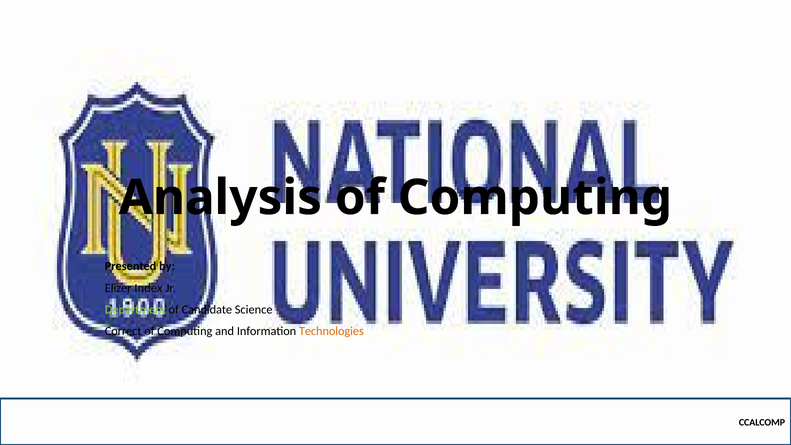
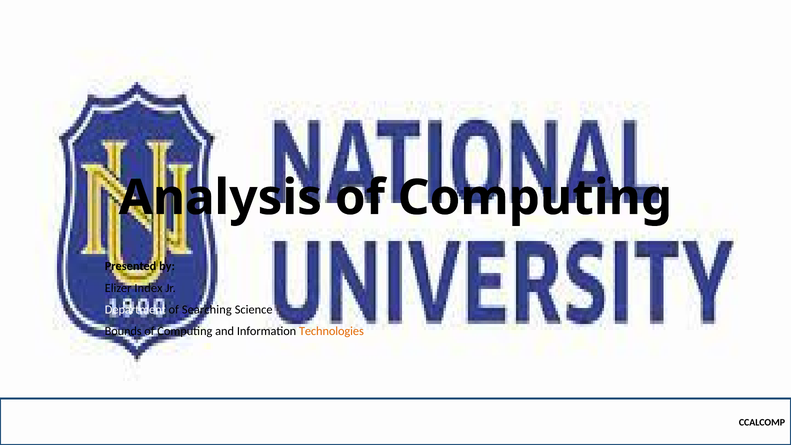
Department colour: light green -> white (135, 310)
Candidate: Candidate -> Searching (207, 310)
Correct: Correct -> Bounds (123, 331)
